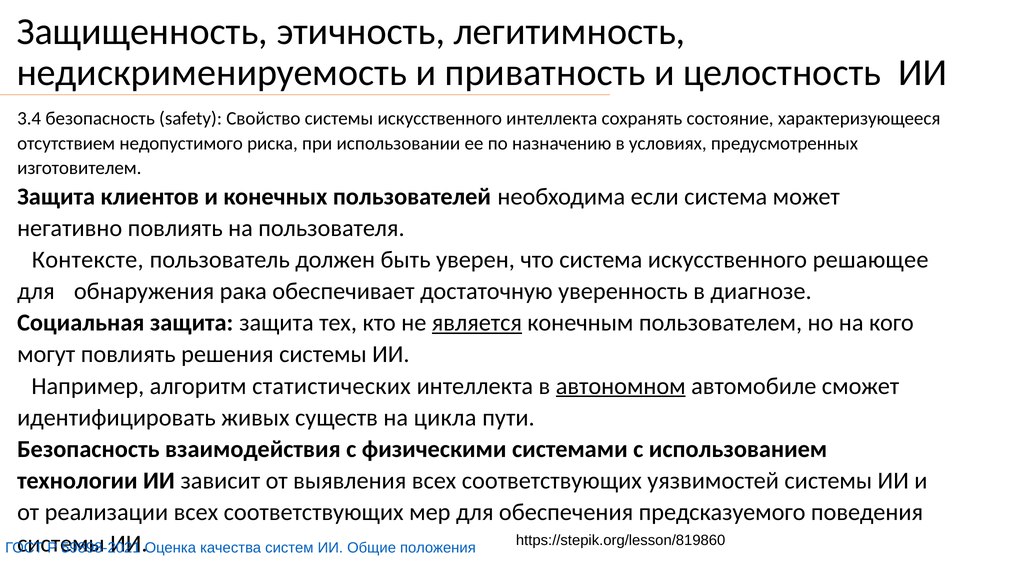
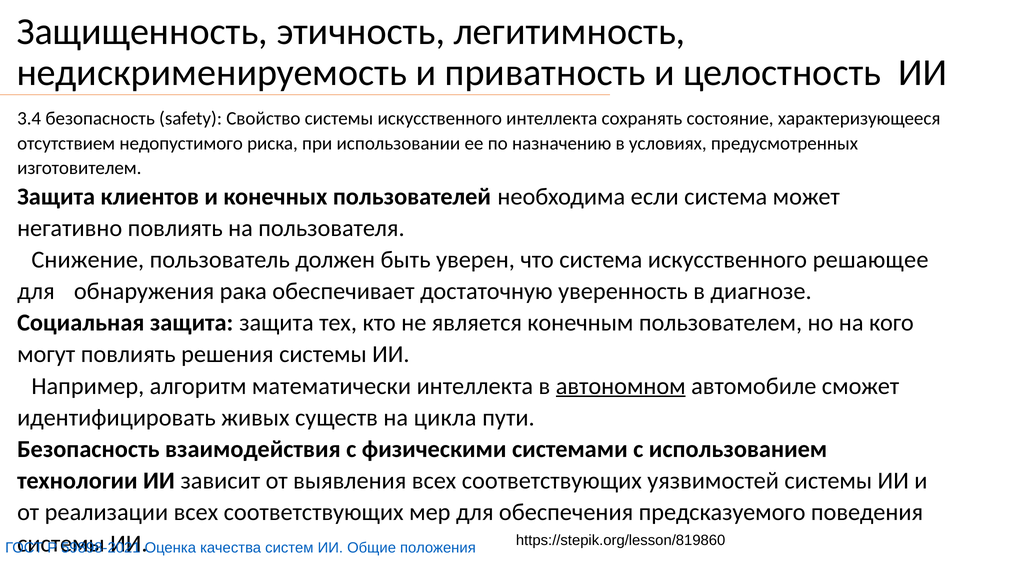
Контексте: Контексте -> Снижение (88, 260)
является underline: present -> none (477, 323)
статистических: статистических -> математически (332, 386)
